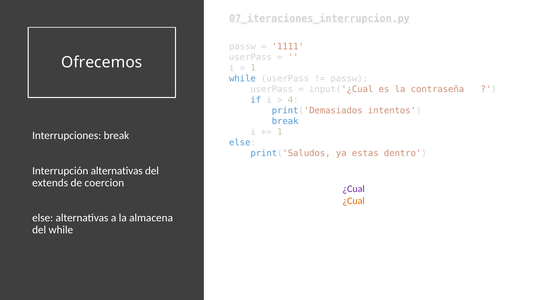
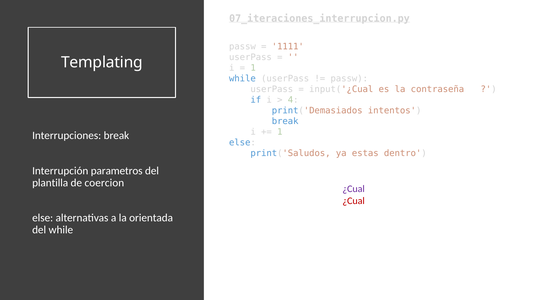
Ofrecemos: Ofrecemos -> Templating (102, 62)
Interrupción alternativas: alternativas -> parametros (117, 171)
extends: extends -> plantilla (50, 183)
¿Cual colour: orange -> red (354, 201)
almacena: almacena -> orientada (151, 218)
